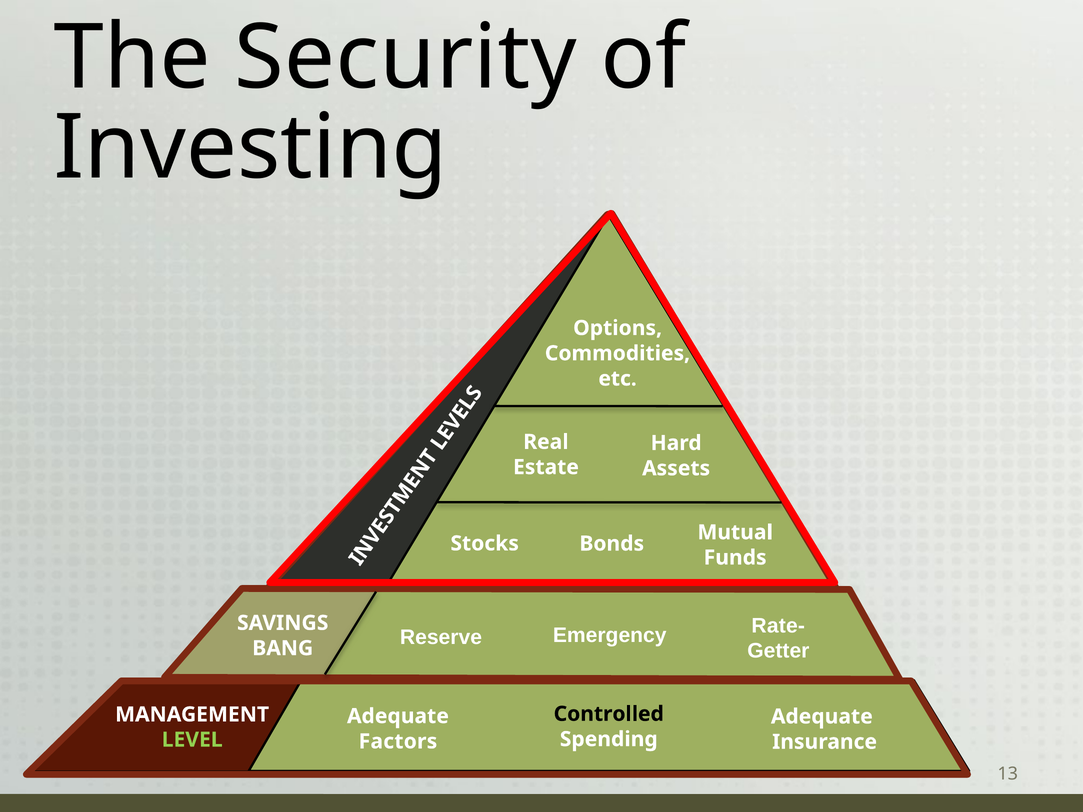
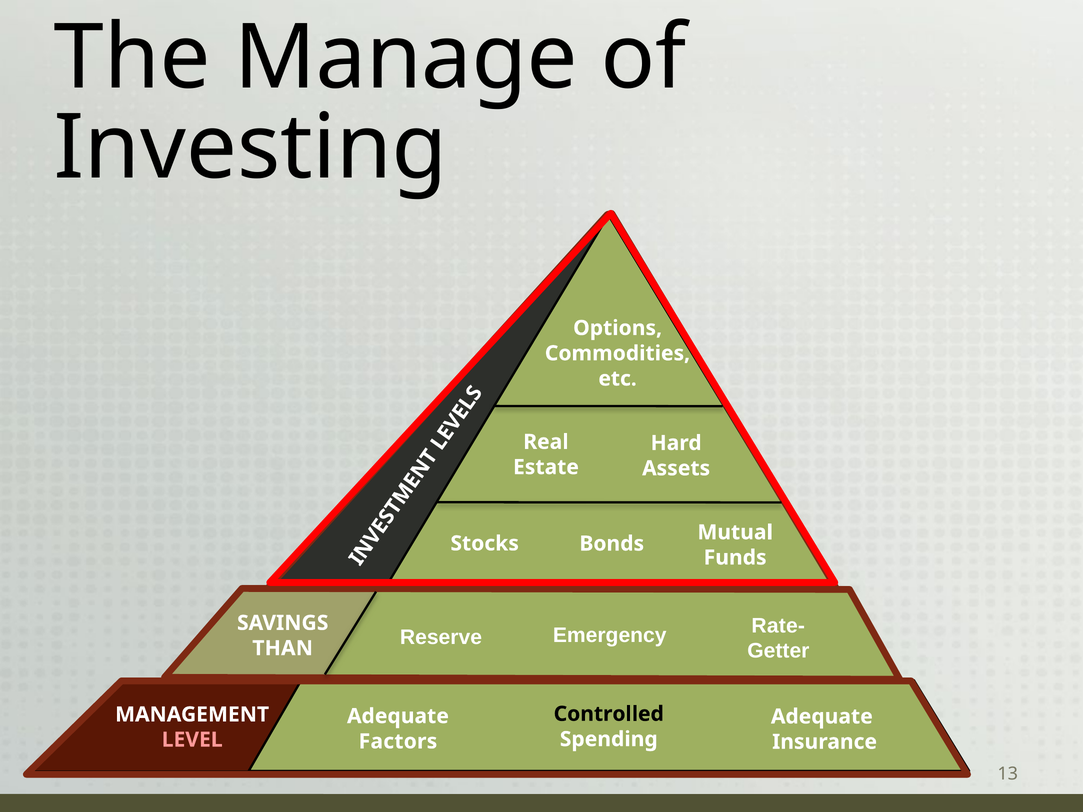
Security: Security -> Manage (406, 58)
BANG: BANG -> THAN (283, 648)
LEVEL colour: light green -> pink (192, 740)
